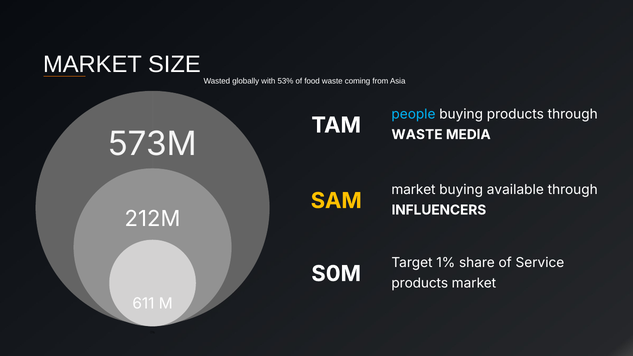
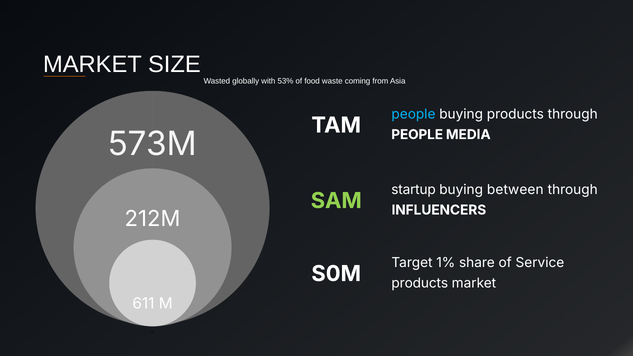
WASTE: WASTE -> PEOPLE (417, 135)
market: market -> startup (414, 190)
available: available -> between (515, 190)
SAM colour: yellow -> light green (336, 201)
